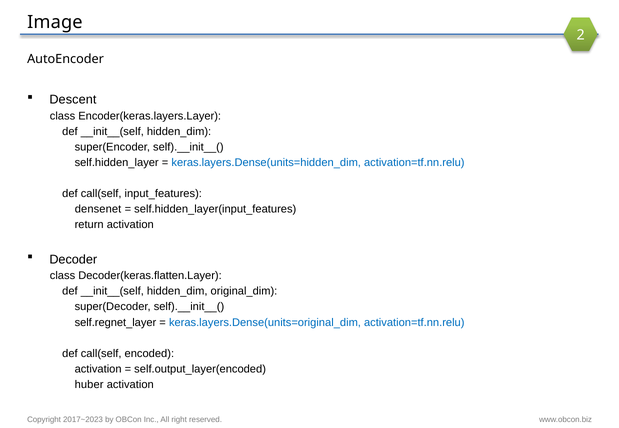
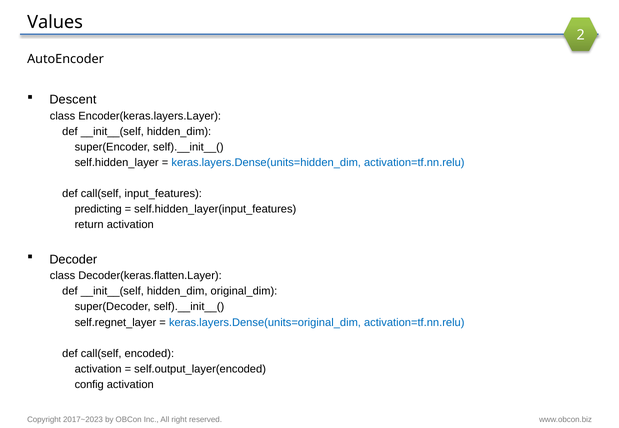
Image: Image -> Values (55, 22)
densenet: densenet -> predicting (98, 209)
huber: huber -> config (89, 385)
